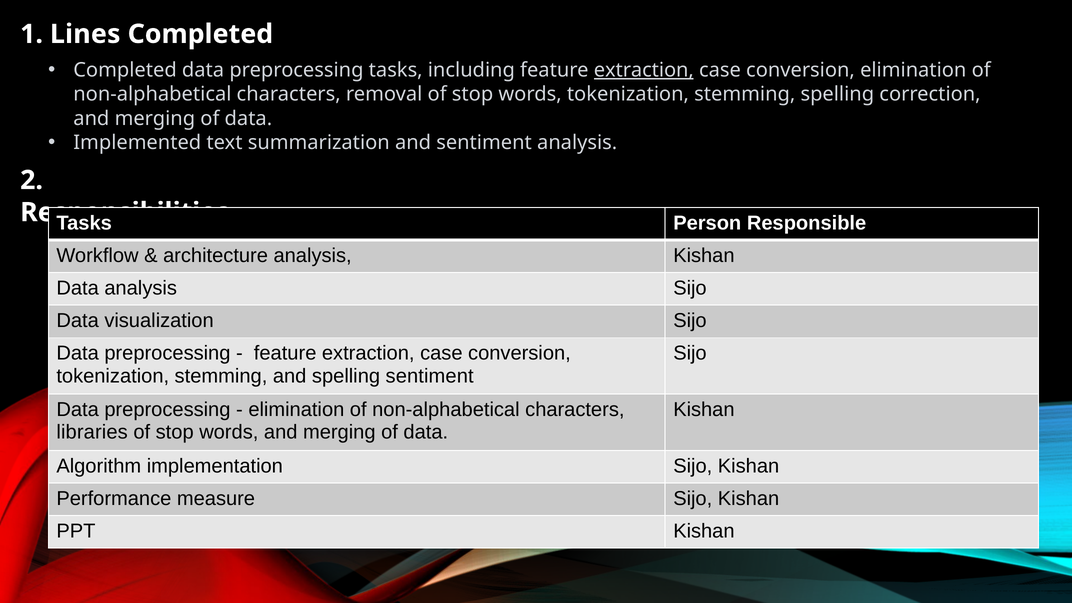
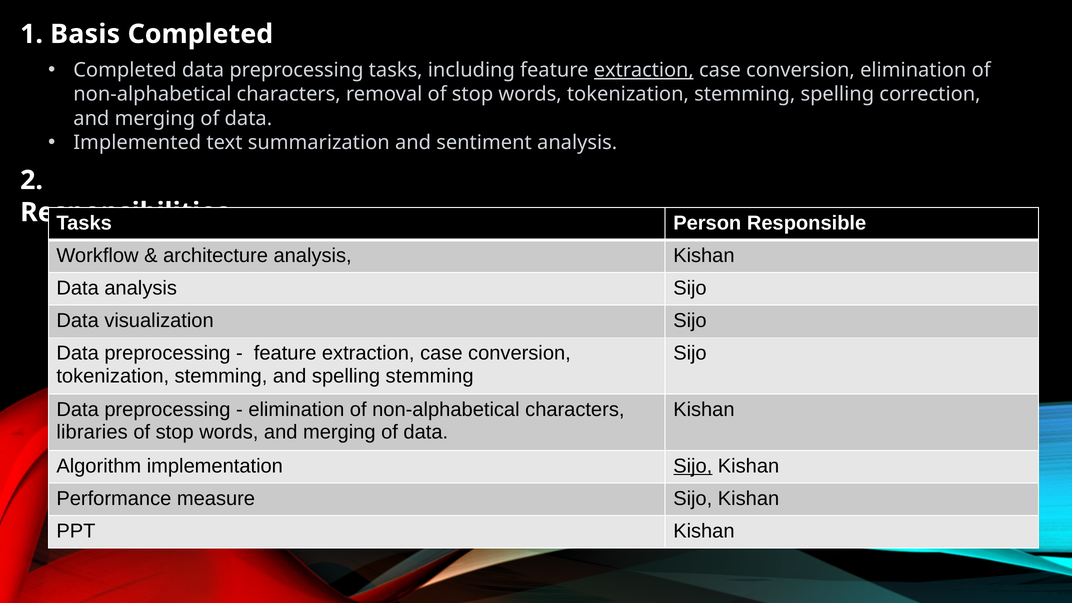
Lines: Lines -> Basis (85, 34)
spelling sentiment: sentiment -> stemming (430, 376)
Sijo underline: none -> present (693, 466)
